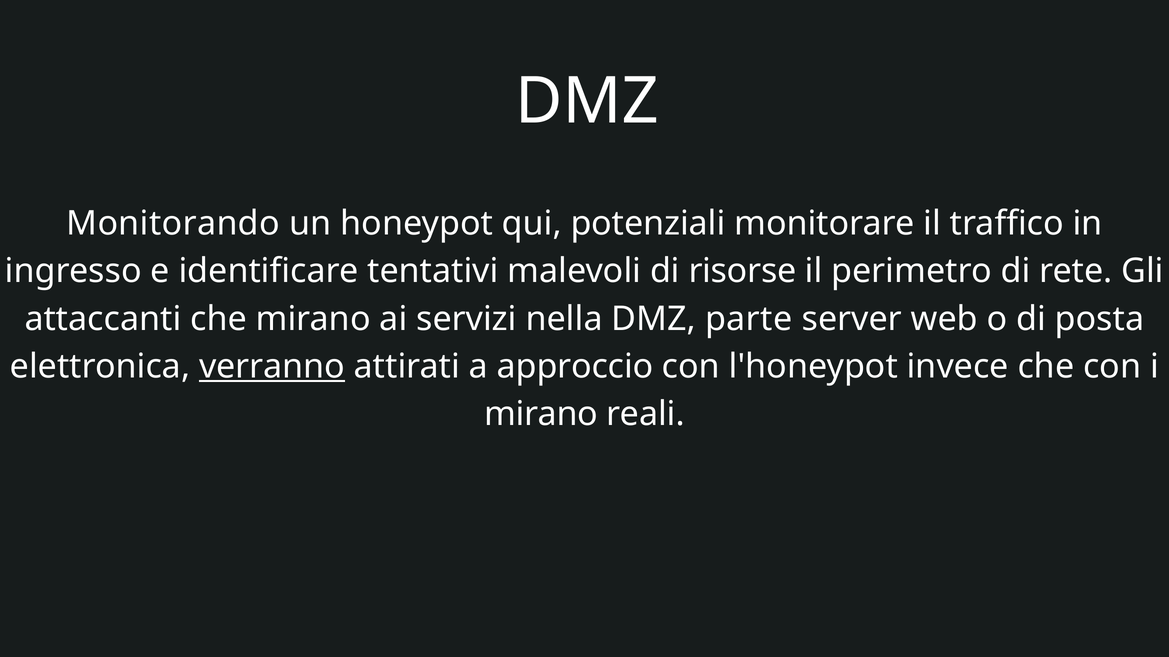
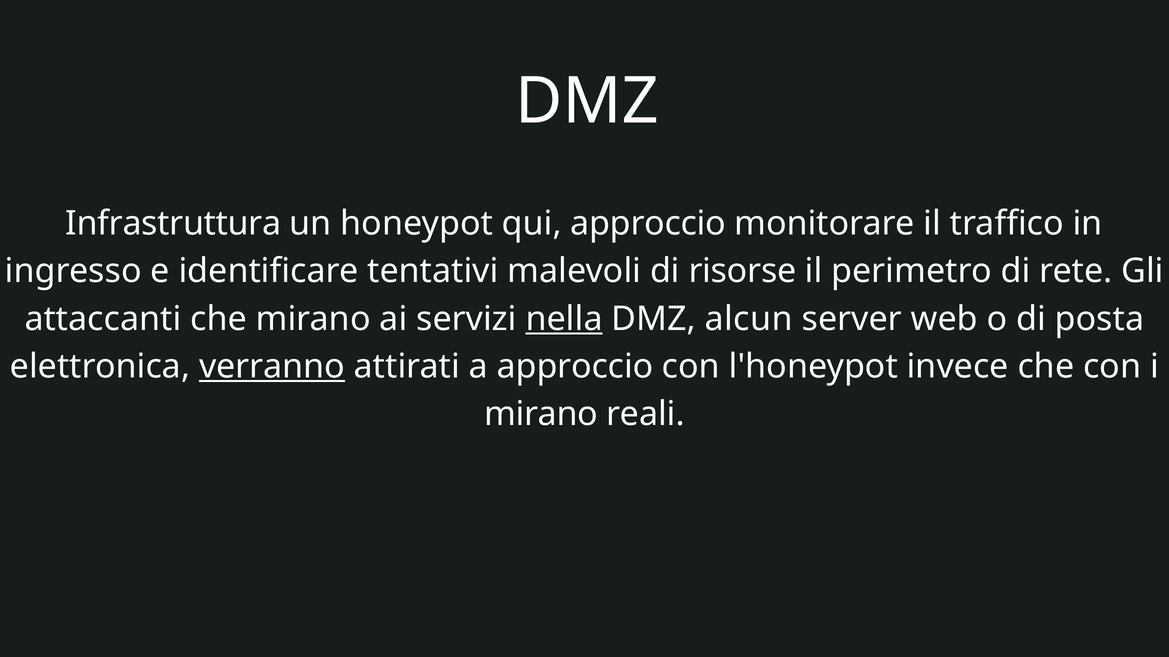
Monitorando: Monitorando -> Infrastruttura (173, 224)
qui potenziali: potenziali -> approccio (648, 224)
nella underline: none -> present (564, 319)
parte: parte -> alcun (749, 319)
